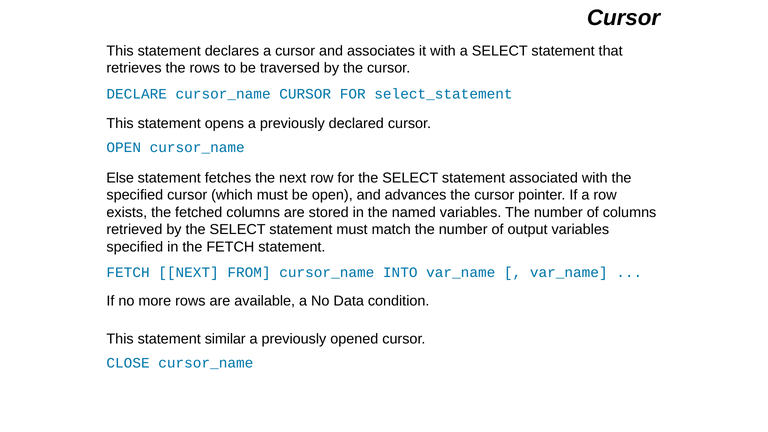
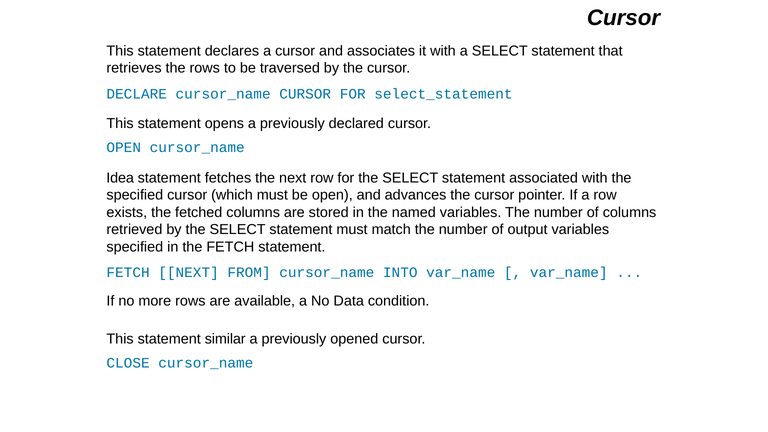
Else: Else -> Idea (120, 178)
